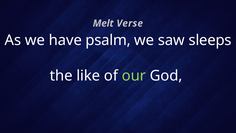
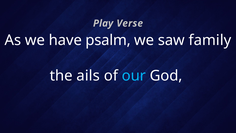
Melt: Melt -> Play (103, 23)
sleeps: sleeps -> family (210, 40)
like: like -> ails (88, 75)
our colour: light green -> light blue (134, 75)
